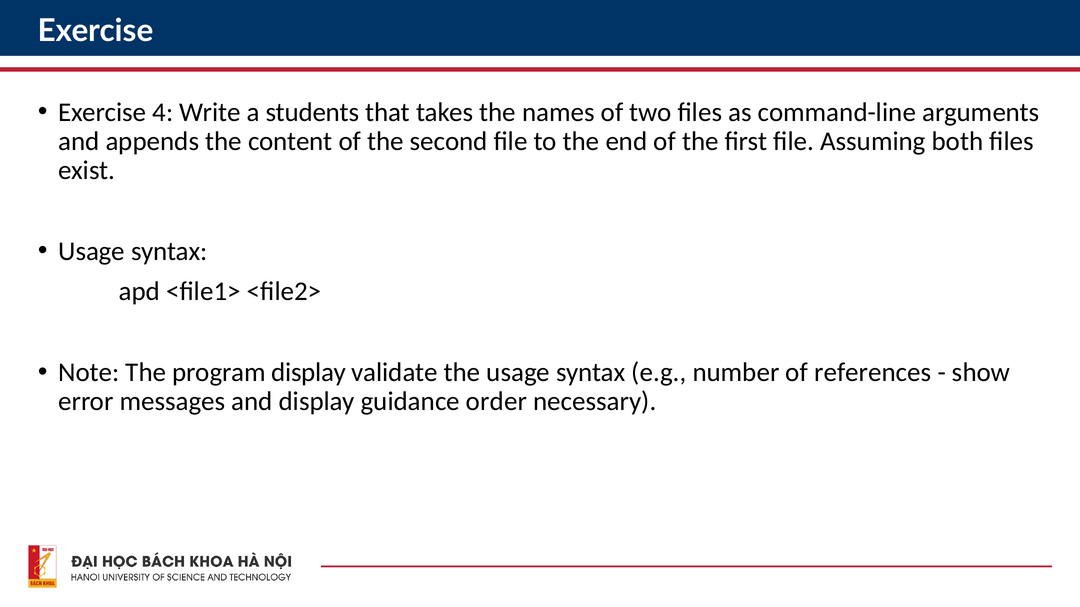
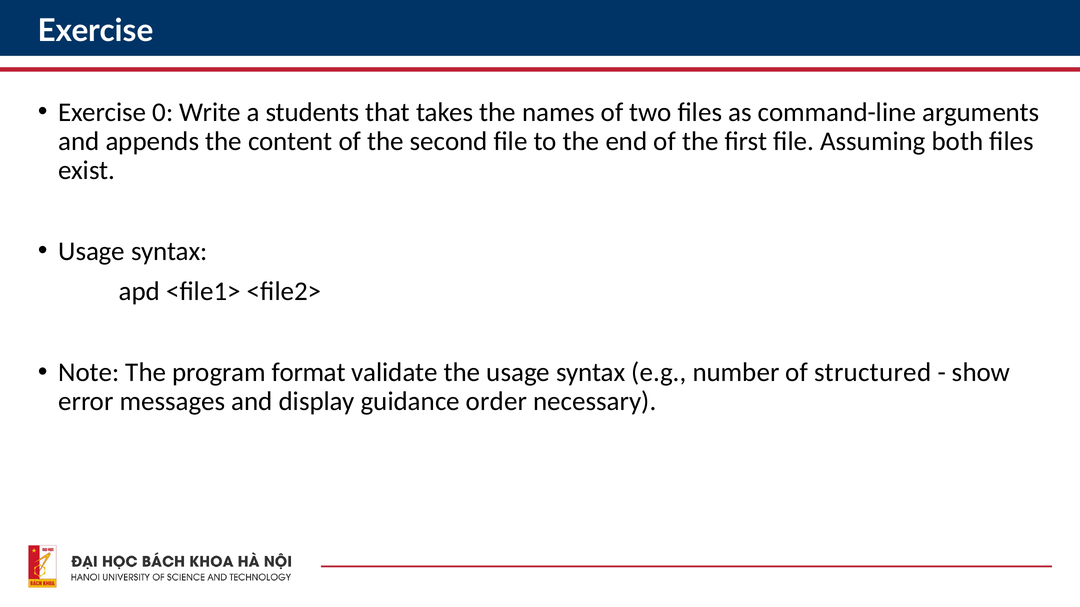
4: 4 -> 0 (163, 112)
program display: display -> format (309, 373)
references: references -> structured (873, 373)
